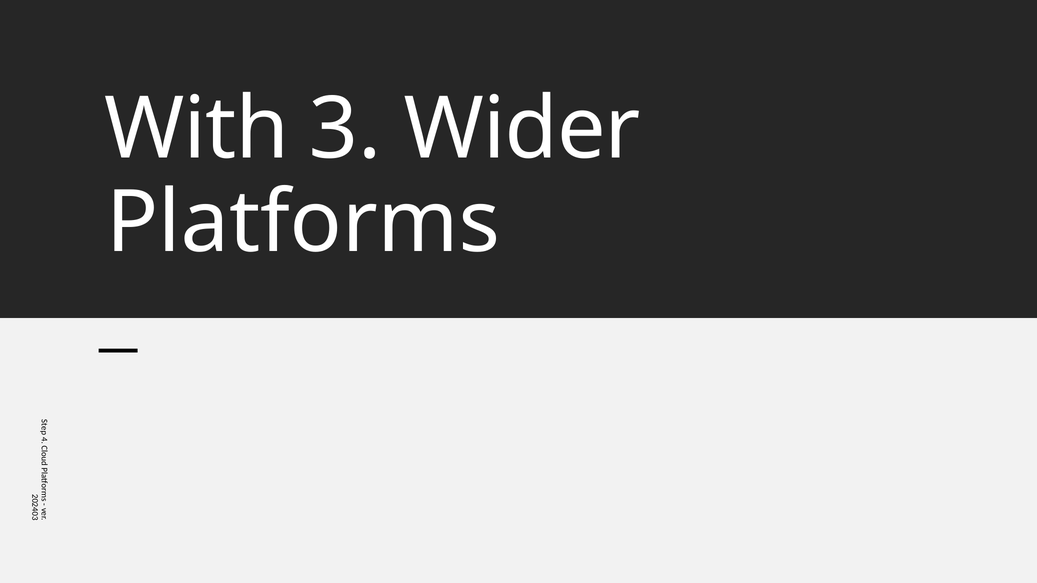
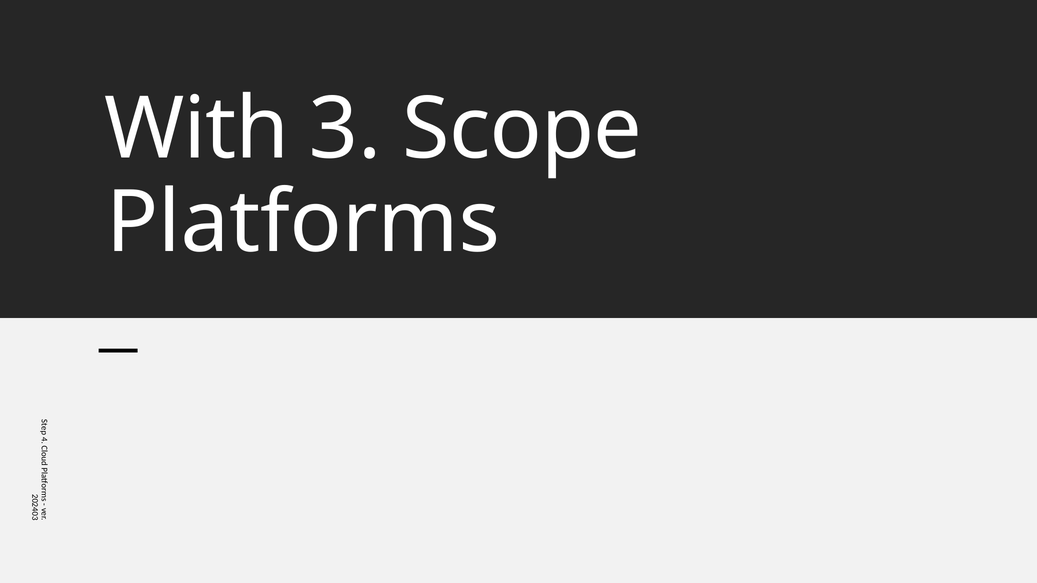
Wider: Wider -> Scope (522, 129)
